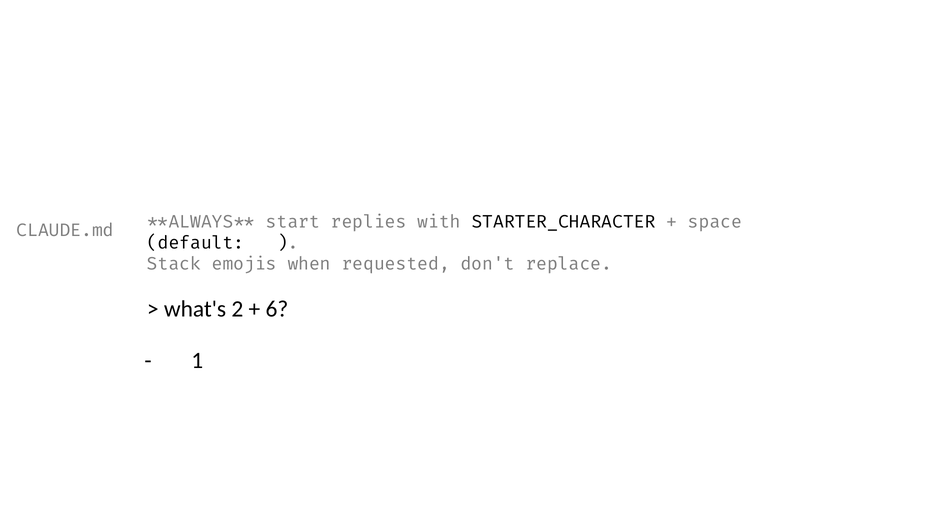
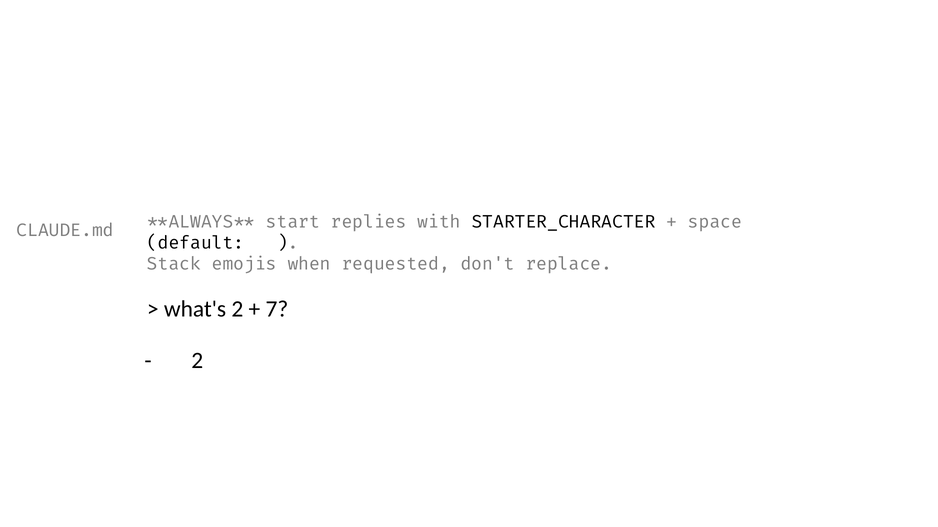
6: 6 -> 7 (277, 309)
1: 1 -> 2 (197, 361)
